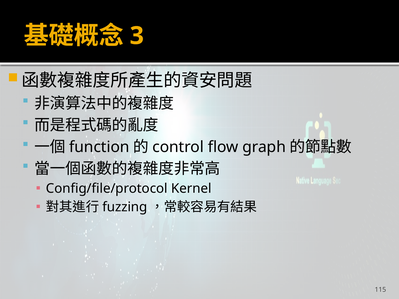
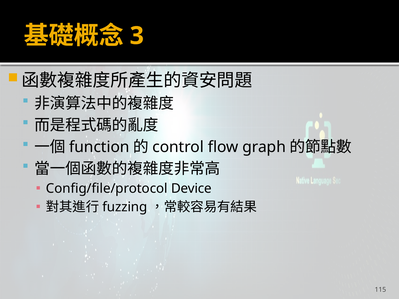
Kernel: Kernel -> Device (191, 189)
